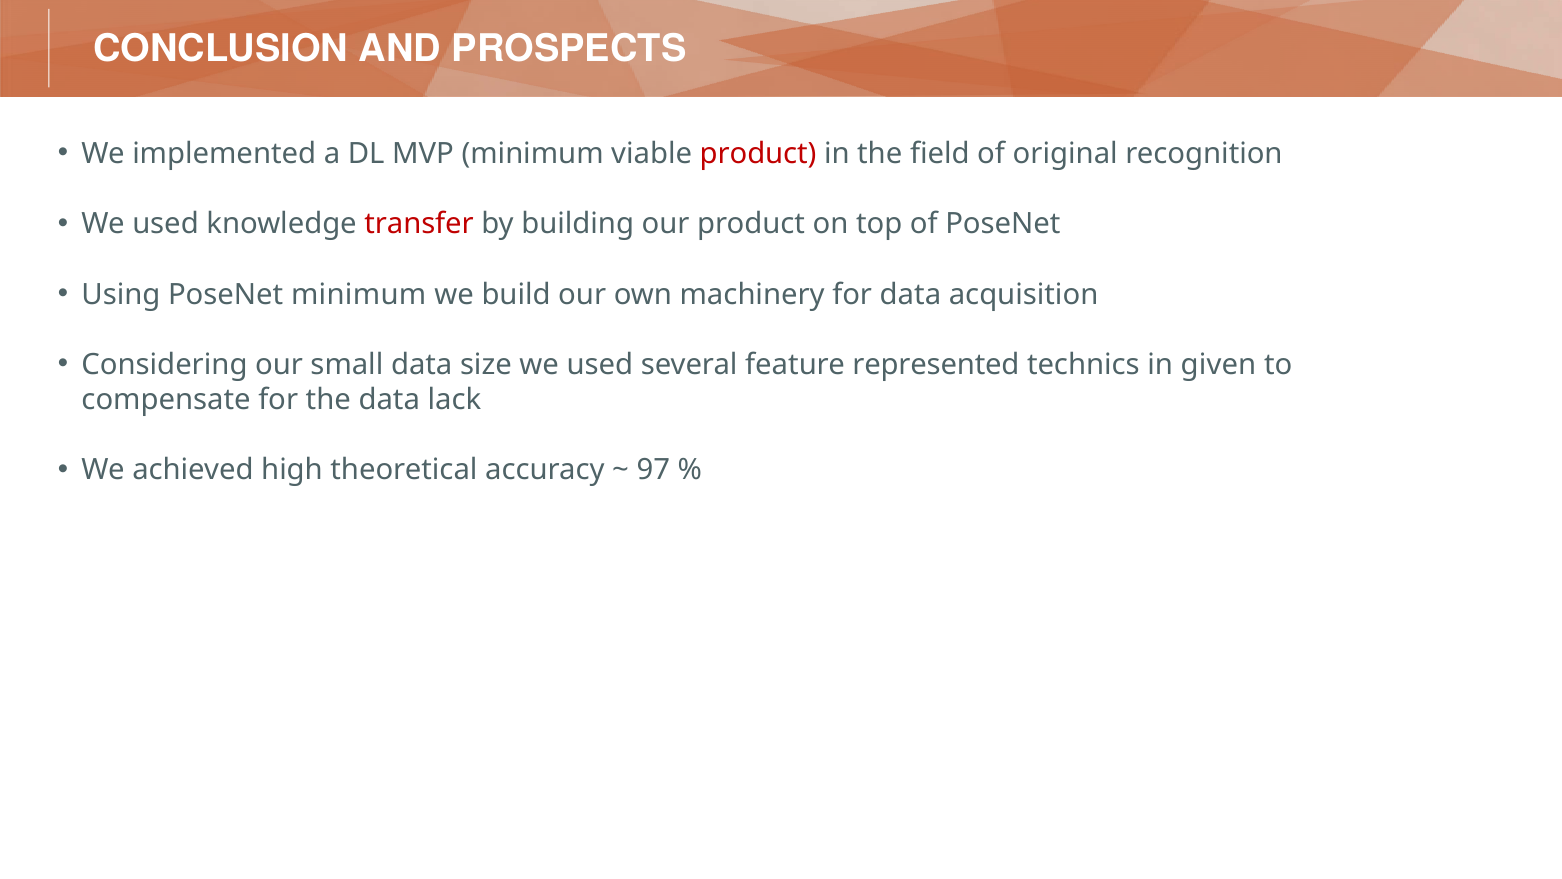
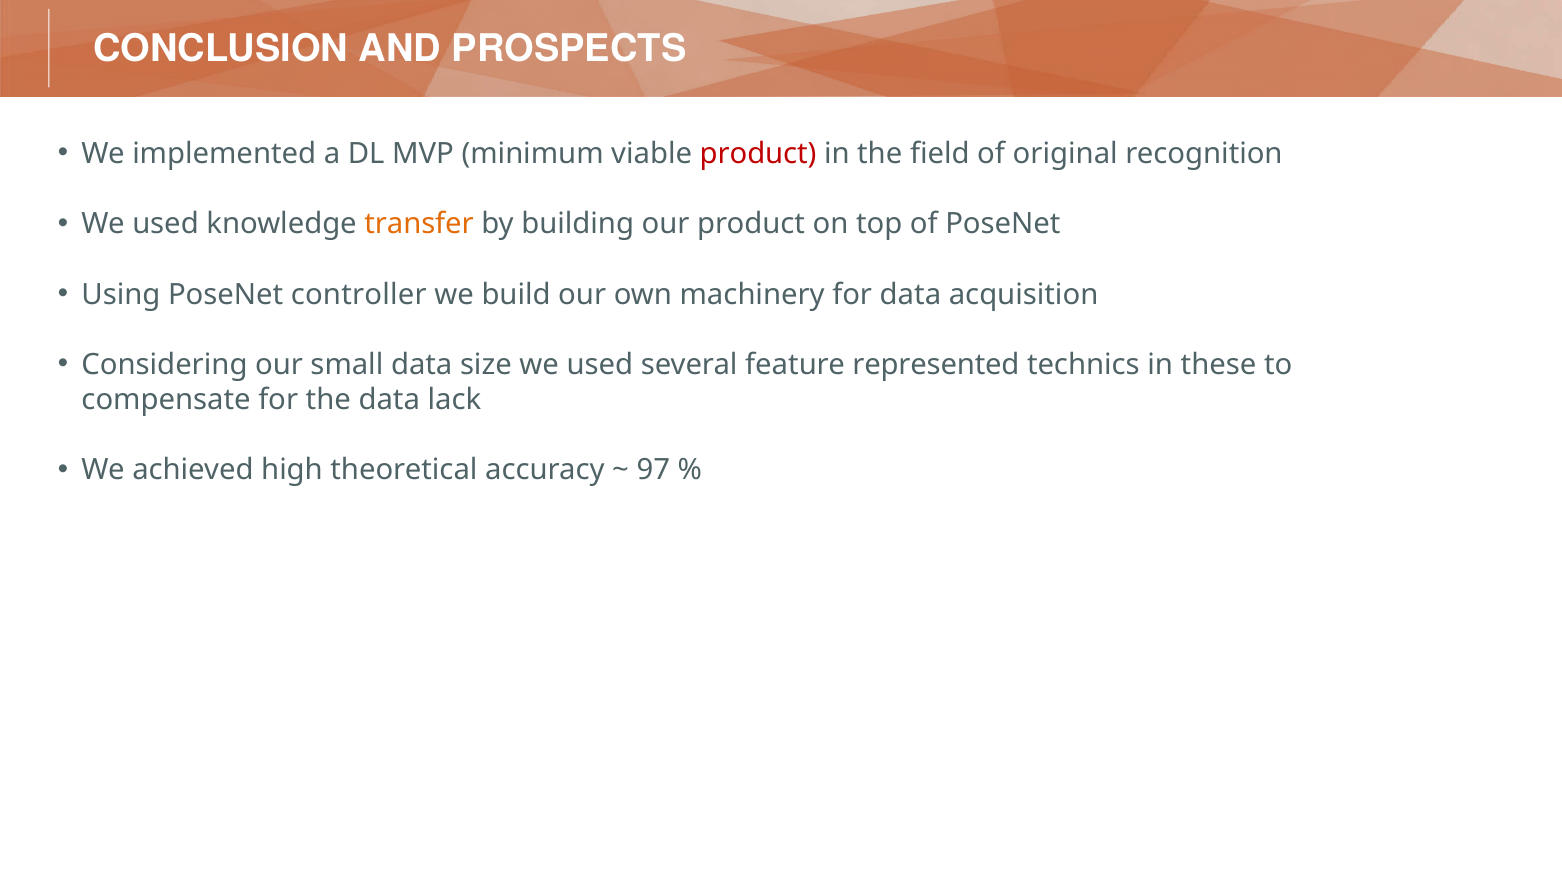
transfer colour: red -> orange (419, 224)
PoseNet minimum: minimum -> controller (359, 294)
given: given -> these (1219, 365)
